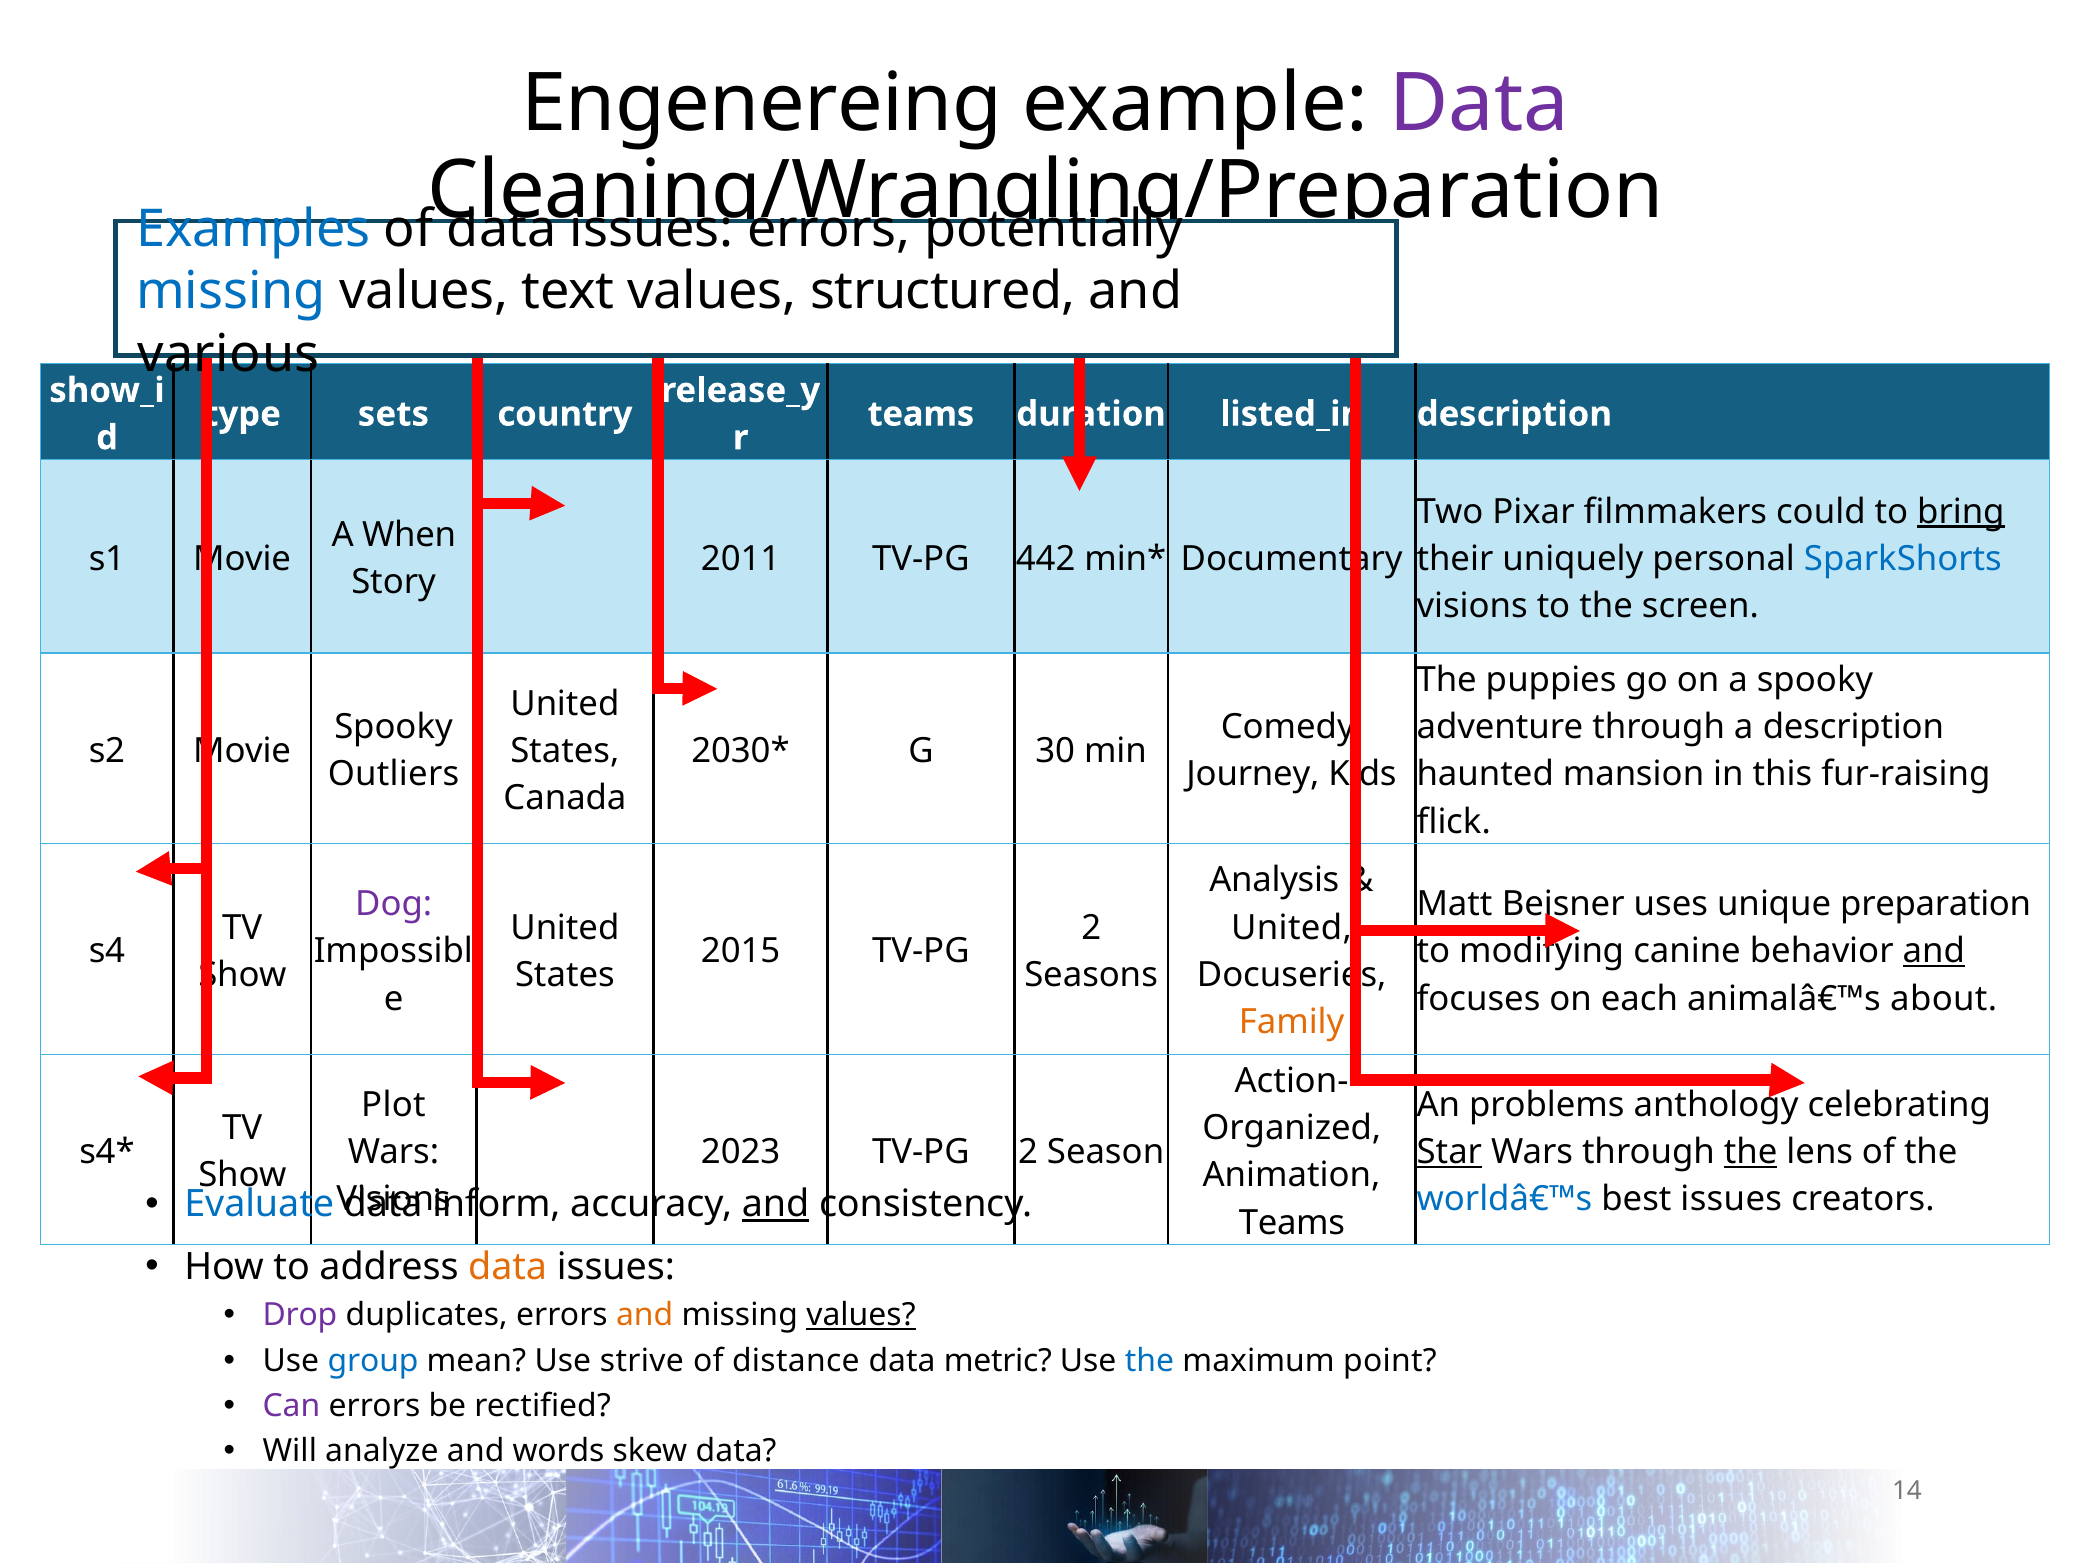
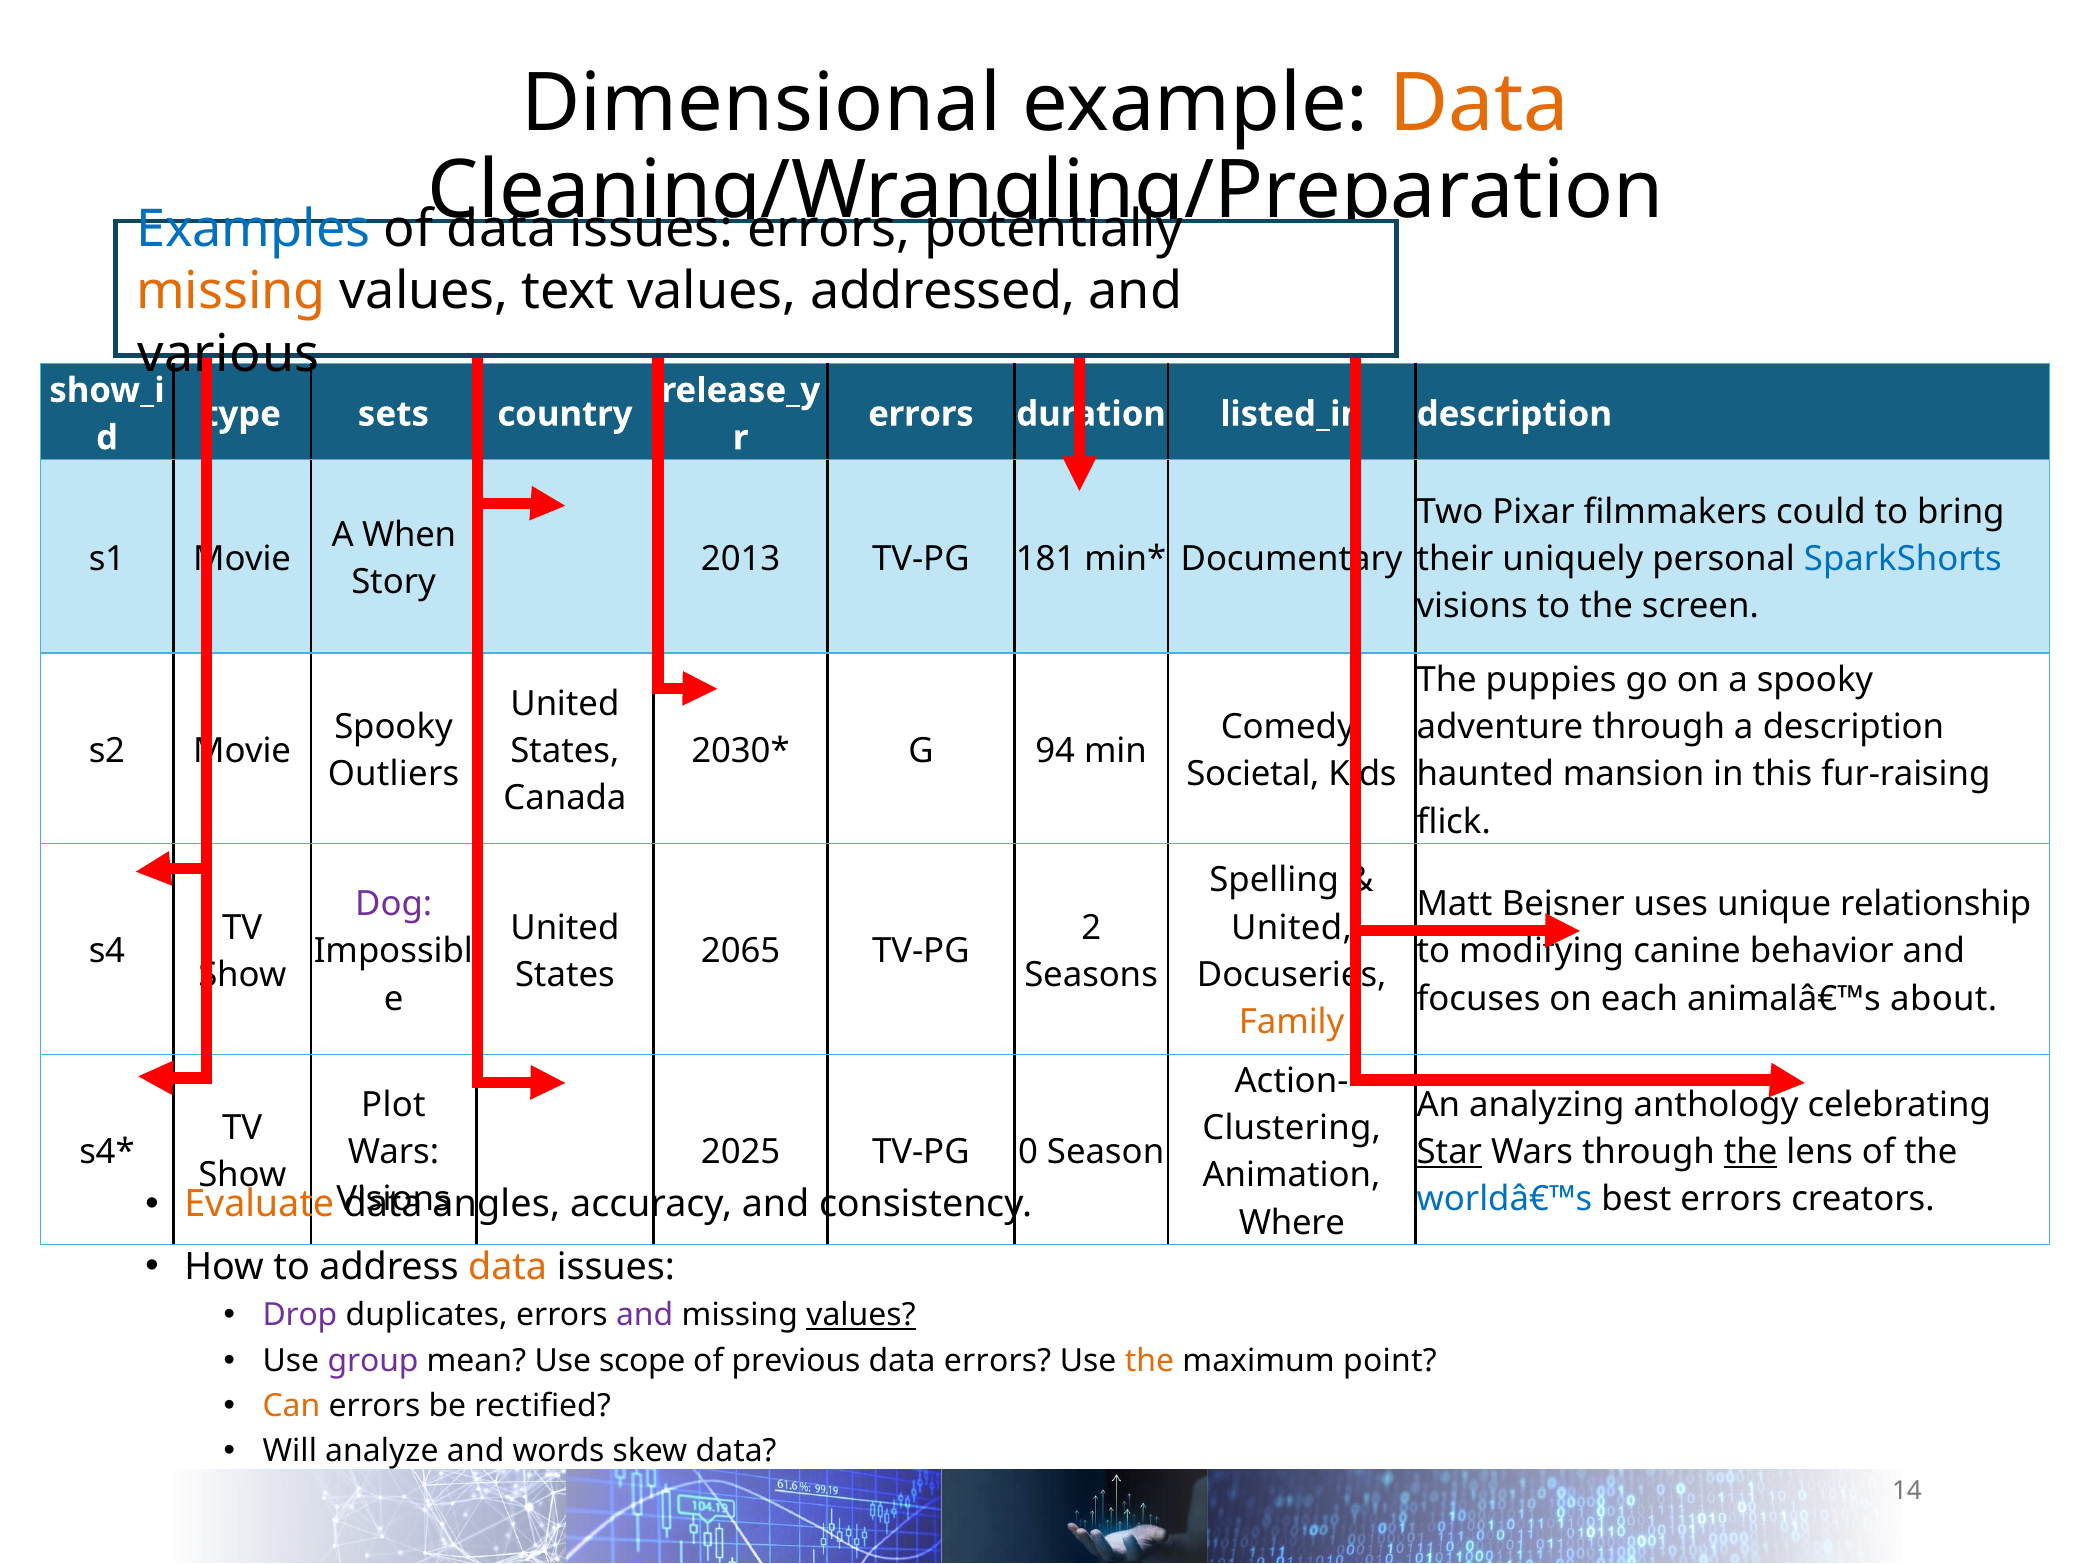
Engenereing: Engenereing -> Dimensional (761, 103)
Data colour: purple -> orange (1479, 103)
missing colour: blue -> orange (231, 292)
structured: structured -> addressed (943, 292)
teams: teams -> errors (921, 414)
bring underline: present -> none (1961, 512)
2011: 2011 -> 2013 (741, 559)
442: 442 -> 181 (1046, 559)
30: 30 -> 94 (1055, 751)
Journey: Journey -> Societal (1253, 775)
Analysis: Analysis -> Spelling (1274, 881)
preparation: preparation -> relationship (1936, 904)
2015: 2015 -> 2065 (741, 952)
and underline: present -> none (1934, 952)
problems: problems -> analyzing (1547, 1105)
Organized: Organized -> Clustering (1292, 1129)
2023: 2023 -> 2025 (741, 1152)
2: 2 -> 0 (1028, 1152)
Evaluate colour: blue -> orange (259, 1205)
inform: inform -> angles (496, 1205)
and underline: present -> none (776, 1205)
best issues: issues -> errors (1731, 1200)
Teams: Teams -> Where (1292, 1223)
and colour: orange -> purple (645, 1316)
group colour: blue -> purple (373, 1361)
strive: strive -> scope (642, 1361)
distance: distance -> previous (796, 1361)
data metric: metric -> errors (998, 1361)
the colour: blue -> orange (1149, 1361)
Can colour: purple -> orange (291, 1406)
